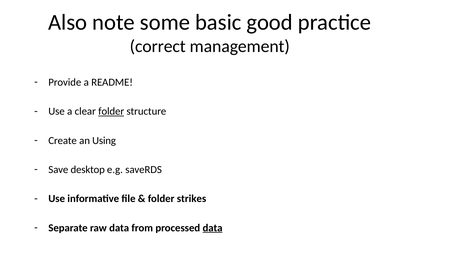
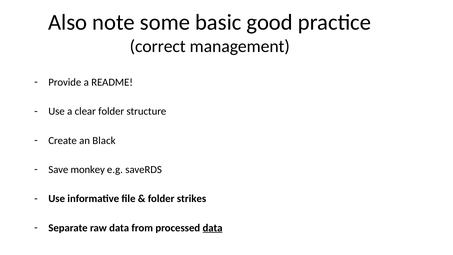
folder underline: present -> none (111, 111)
Using: Using -> Black (104, 140)
desktop: desktop -> monkey (88, 170)
